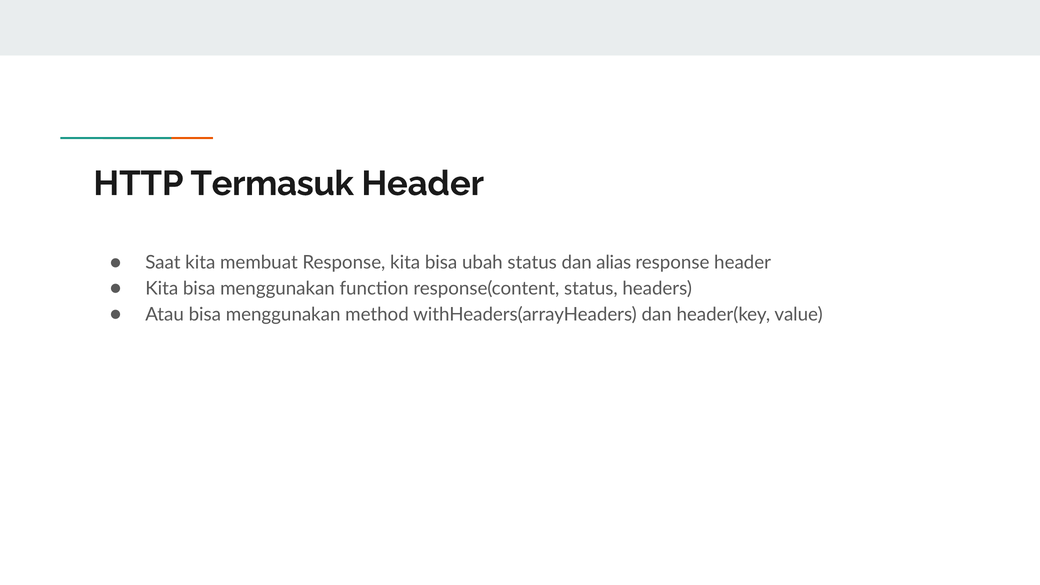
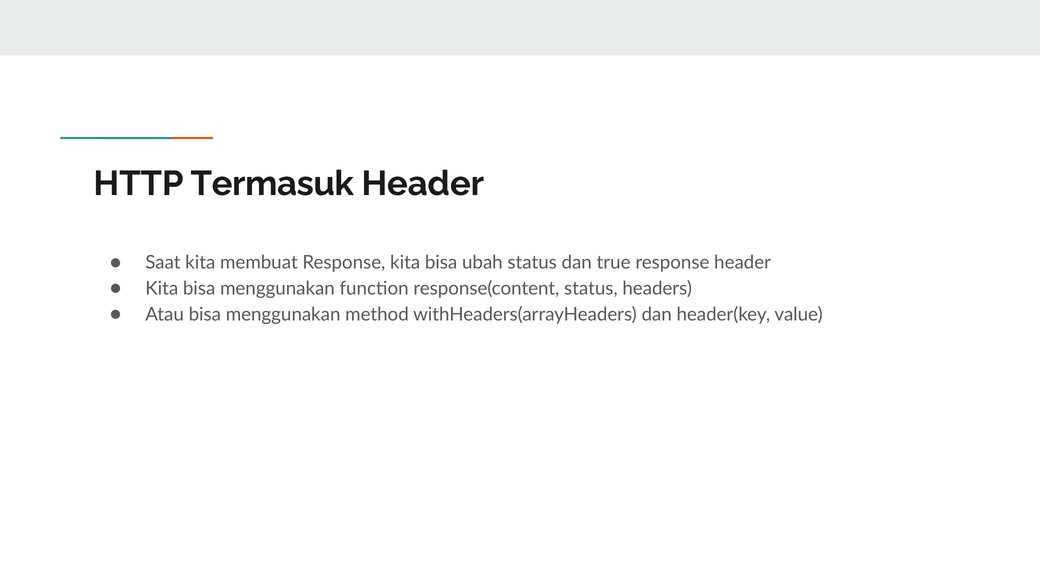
alias: alias -> true (614, 263)
